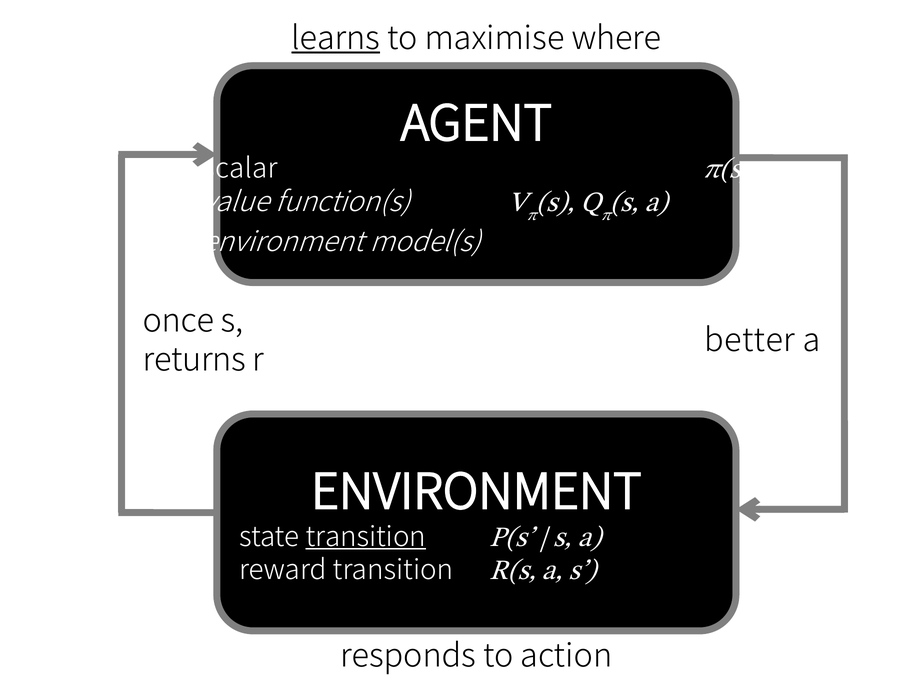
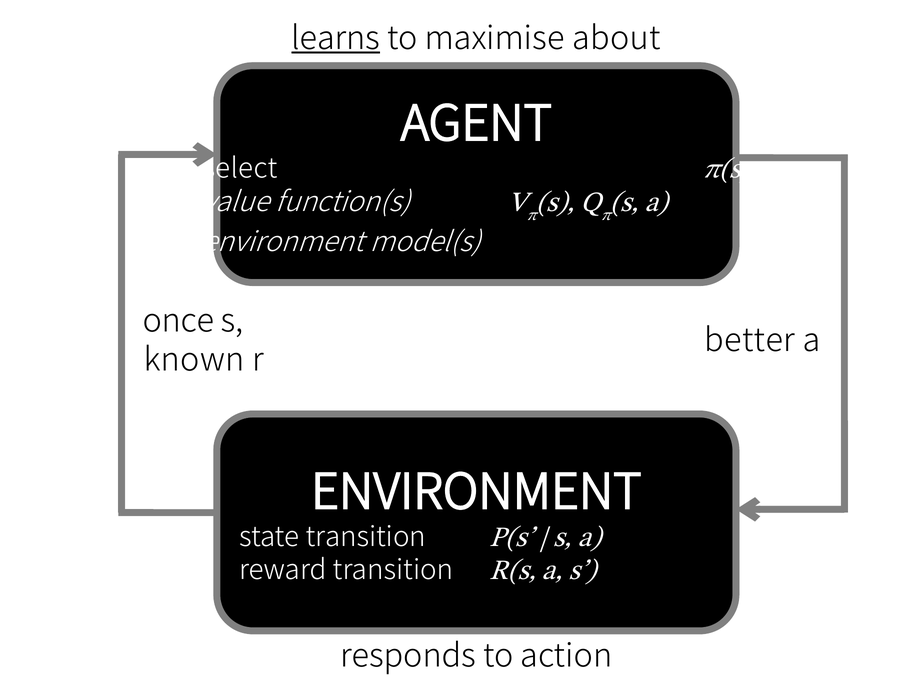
where: where -> about (616, 38)
scalar: scalar -> select (240, 168)
returns: returns -> known (194, 360)
transition underline: present -> none (366, 537)
